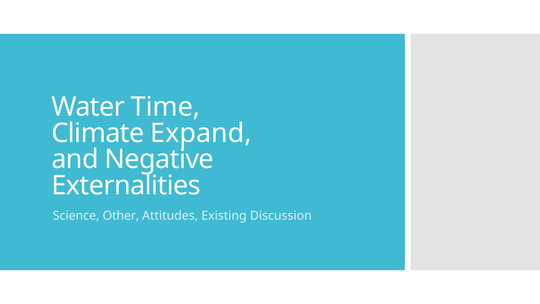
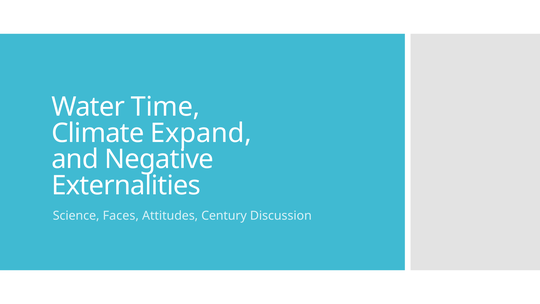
Other: Other -> Faces (121, 215)
Existing: Existing -> Century (224, 215)
